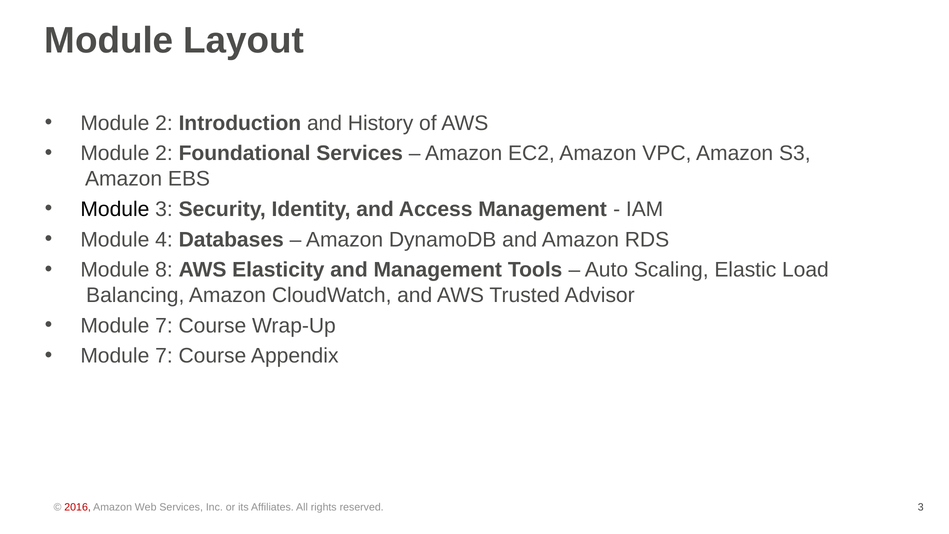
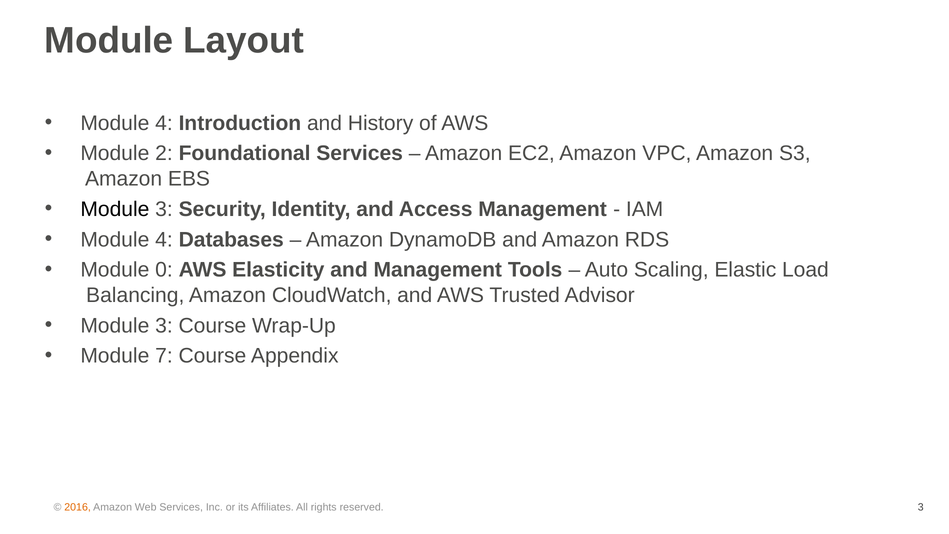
2: 2 -> 4 (164, 123)
8: 8 -> 0 (164, 270)
7: 7 -> 3 (164, 325)
2016 colour: red -> orange (78, 507)
